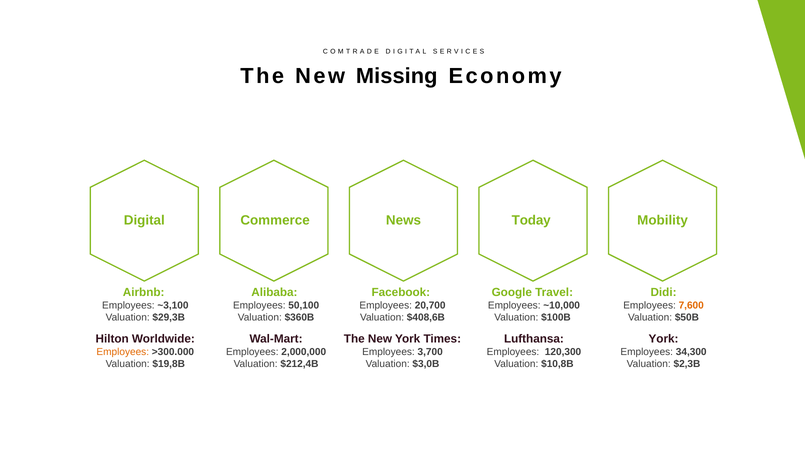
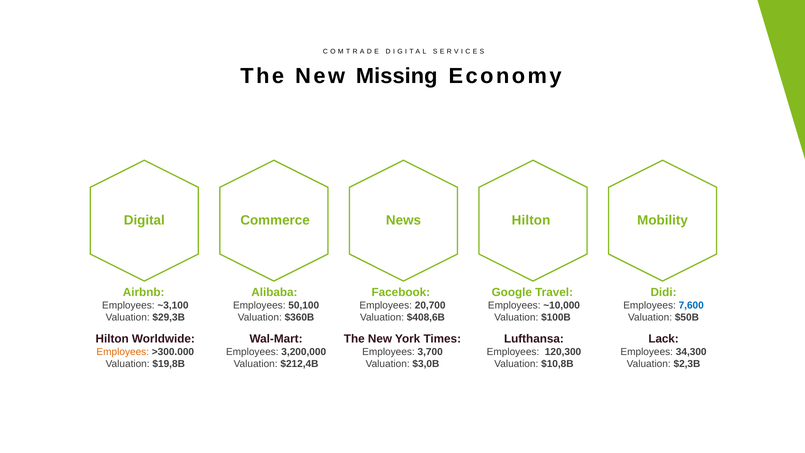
Today: Today -> Hilton (531, 220)
7,600 colour: orange -> blue (691, 305)
York: York -> Lack (664, 339)
2,000,000: 2,000,000 -> 3,200,000 (304, 352)
